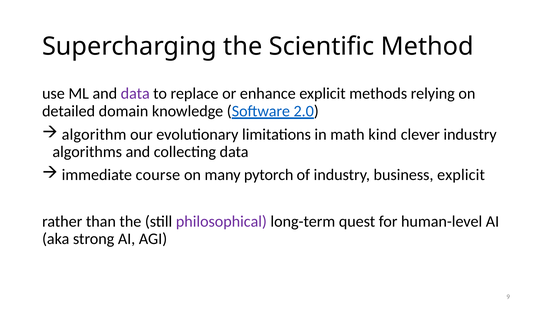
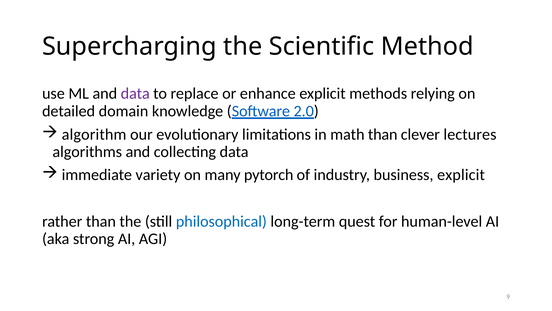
math kind: kind -> than (383, 134)
clever industry: industry -> lectures (470, 134)
course: course -> variety (158, 175)
philosophical colour: purple -> blue (221, 221)
